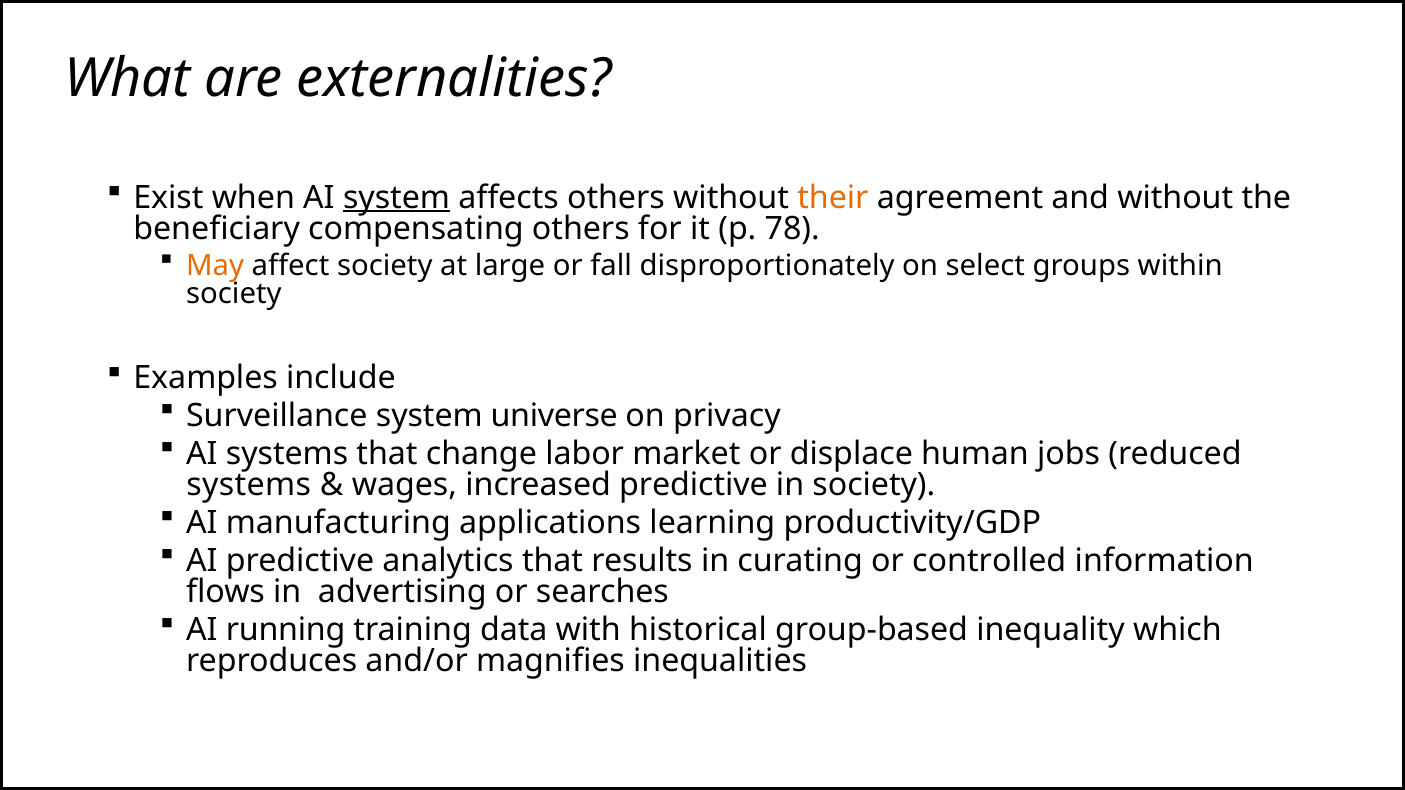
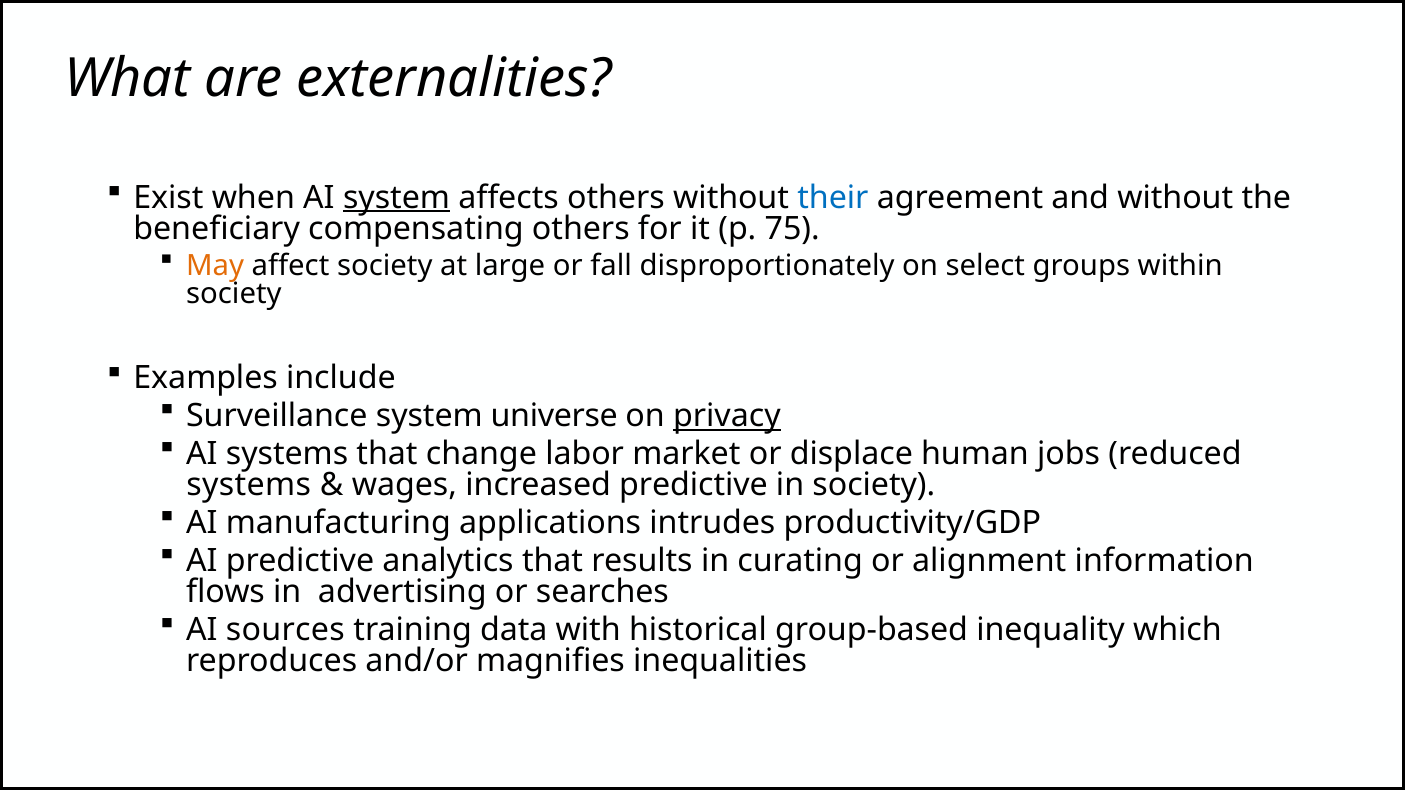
their colour: orange -> blue (833, 198)
78: 78 -> 75 (792, 229)
privacy underline: none -> present (727, 416)
learning: learning -> intrudes (712, 523)
controlled: controlled -> alignment (989, 561)
running: running -> sources (285, 630)
